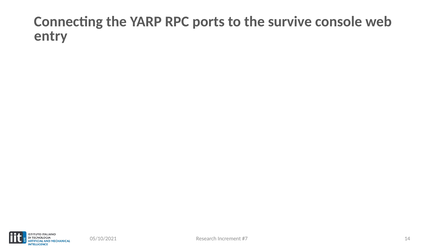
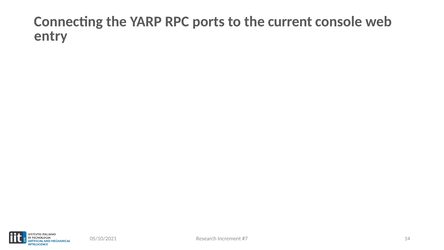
survive: survive -> current (290, 22)
